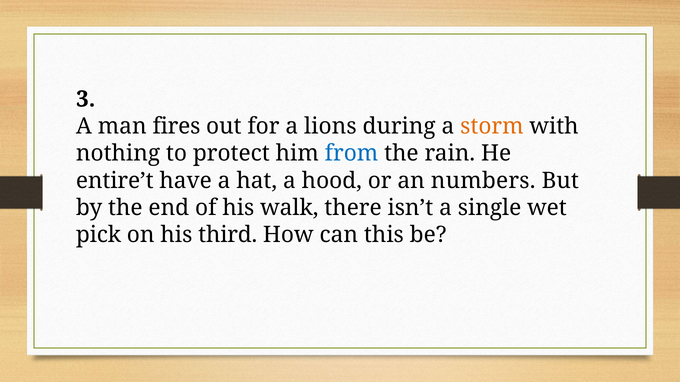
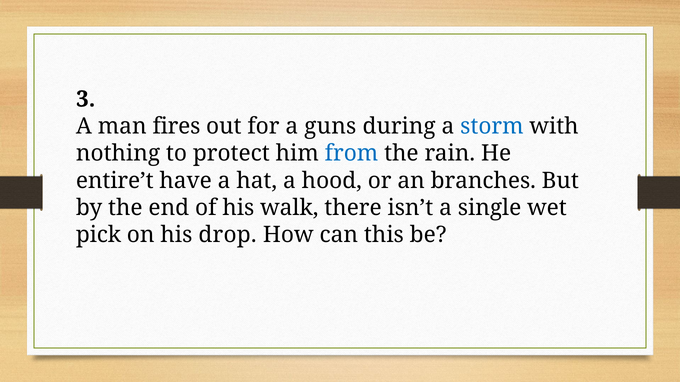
lions: lions -> guns (330, 126)
storm colour: orange -> blue (492, 126)
numbers: numbers -> branches (483, 181)
third: third -> drop (228, 235)
